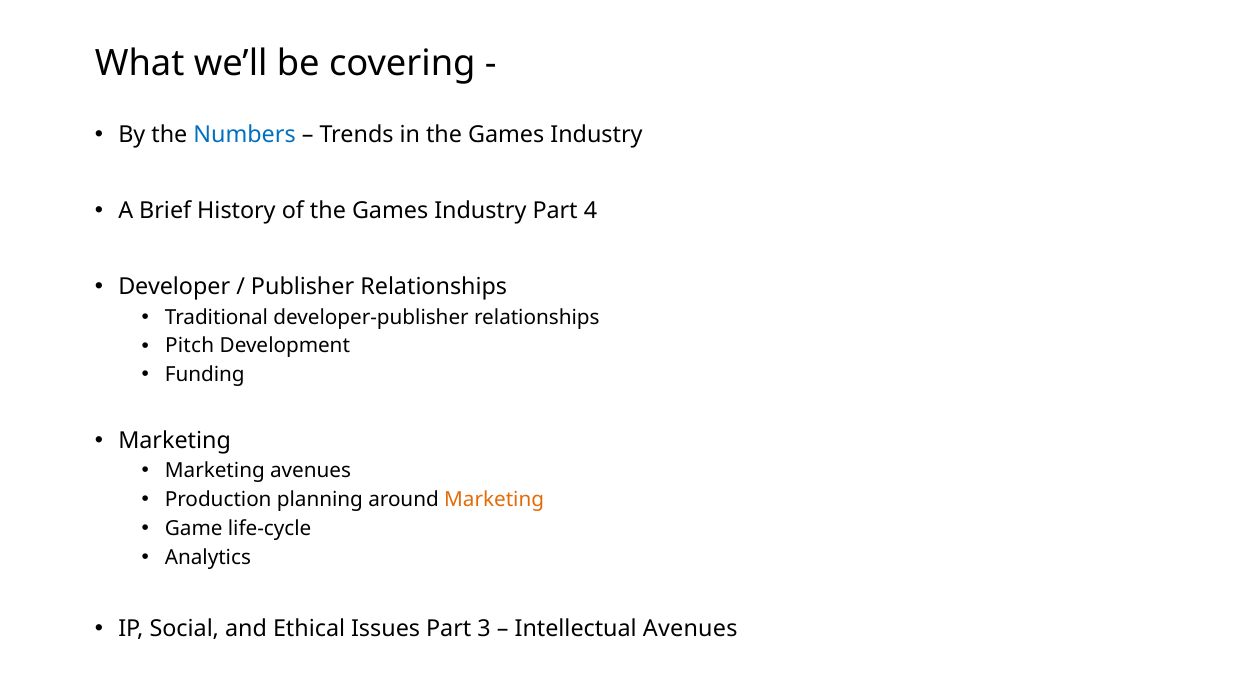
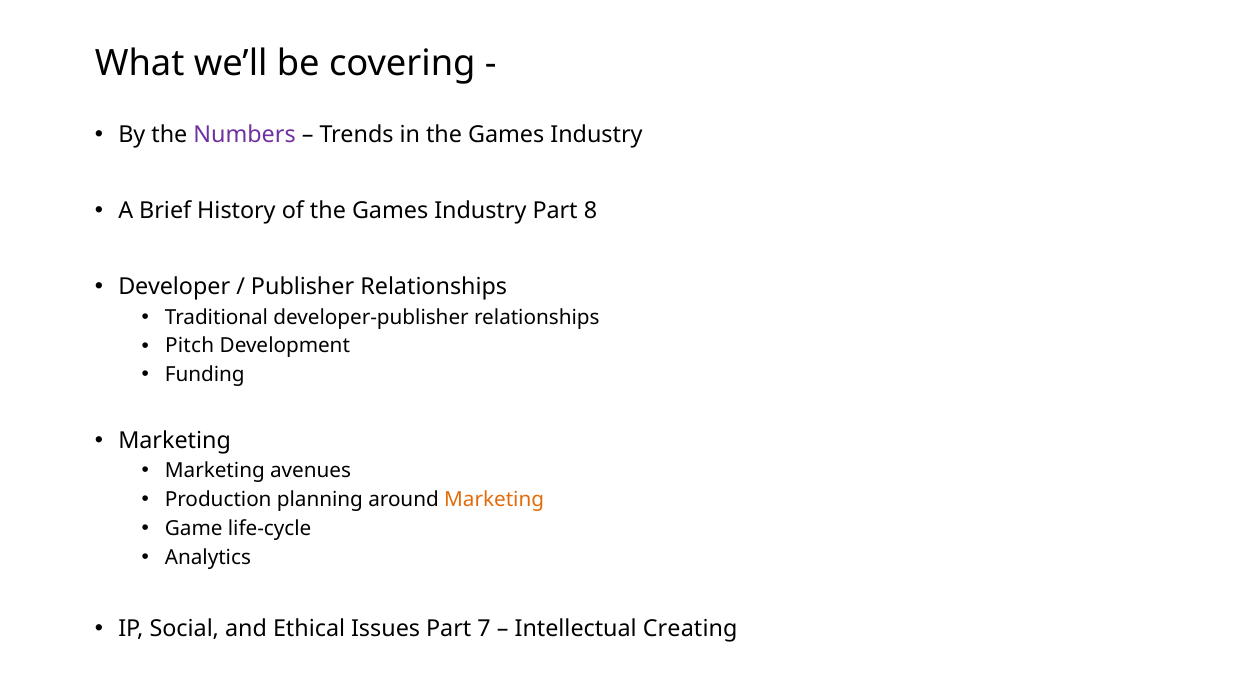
Numbers colour: blue -> purple (245, 134)
4: 4 -> 8 (591, 211)
3: 3 -> 7 (484, 629)
Intellectual Avenues: Avenues -> Creating (690, 629)
